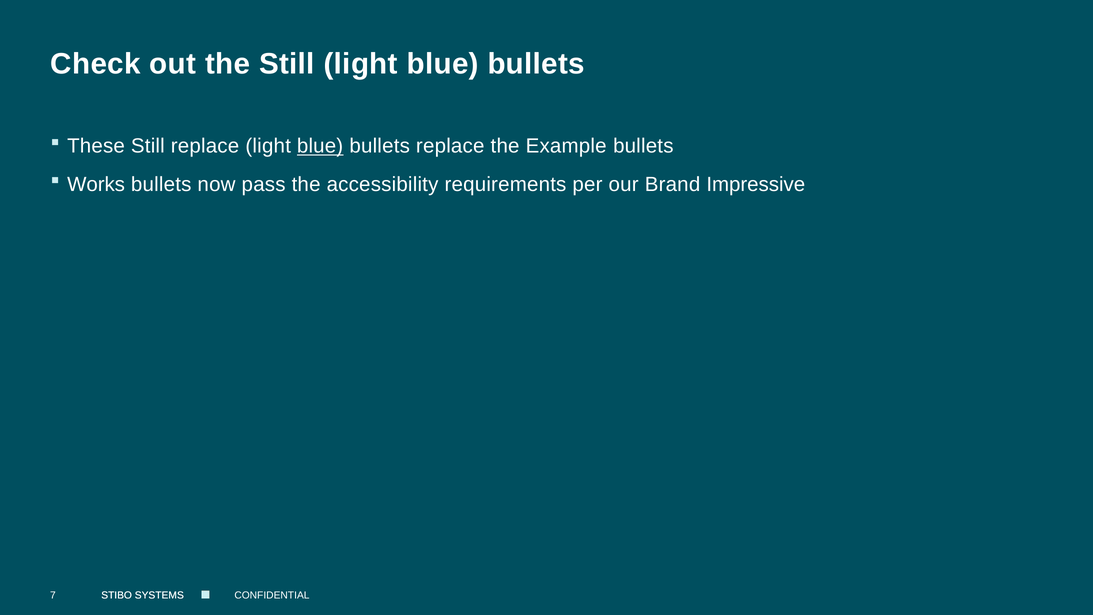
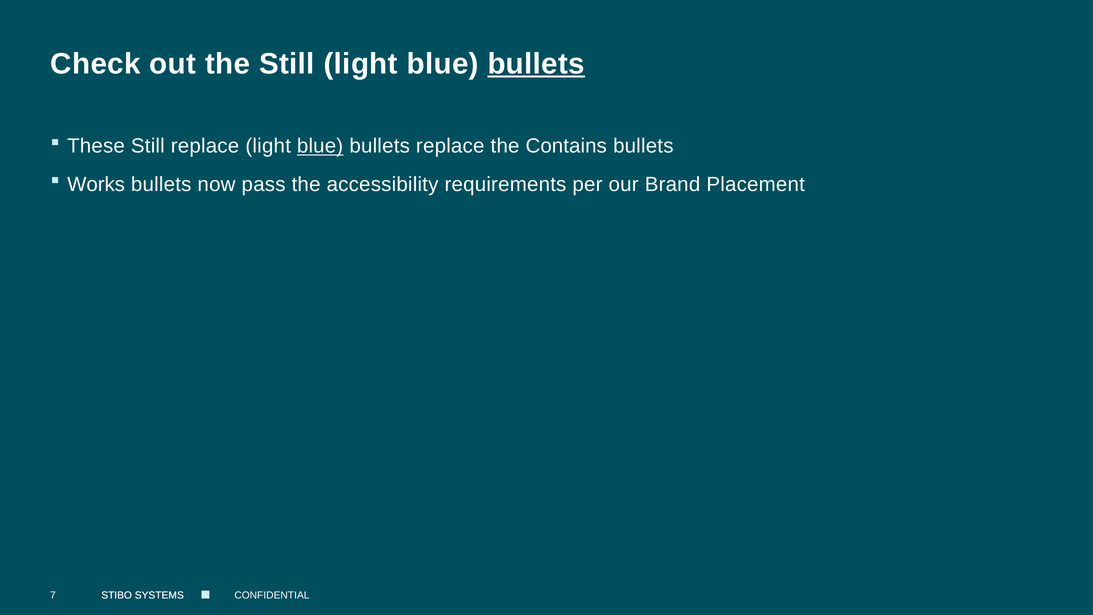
bullets underline: none -> present (536, 64)
Example: Example -> Contains (566, 146)
Impressive: Impressive -> Placement (756, 184)
